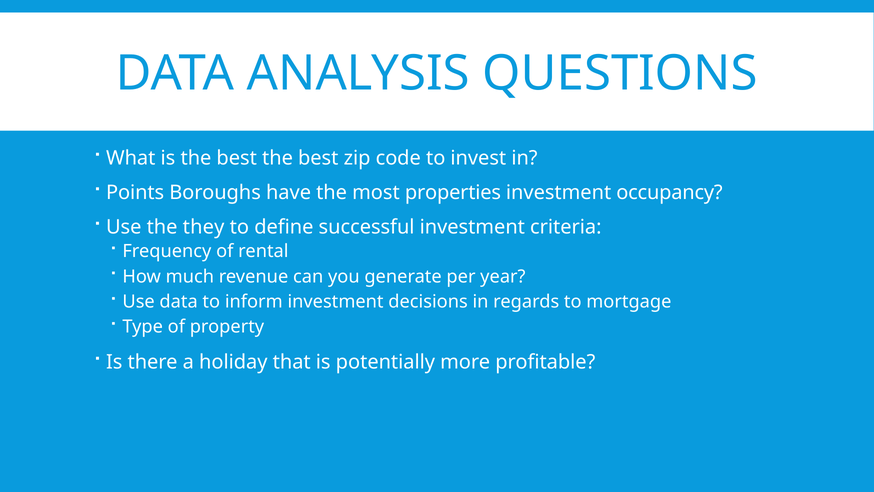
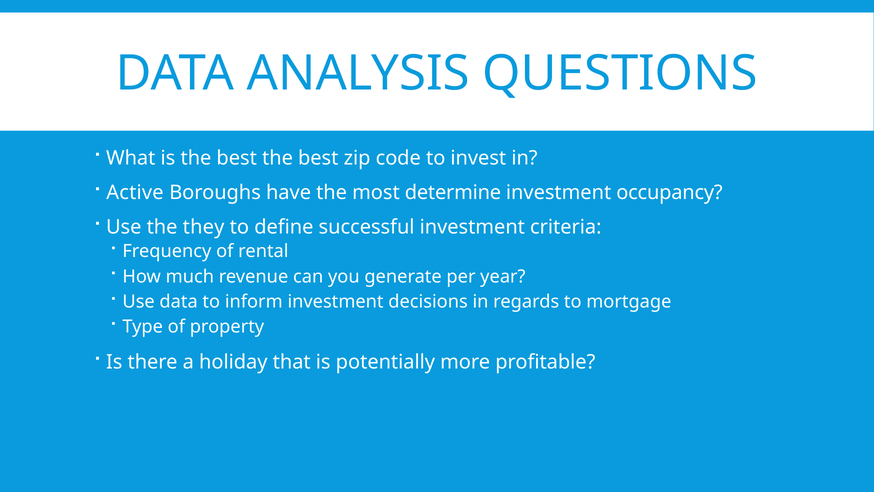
Points: Points -> Active (135, 193)
properties: properties -> determine (453, 193)
